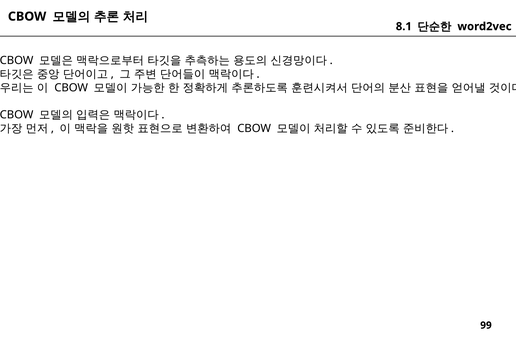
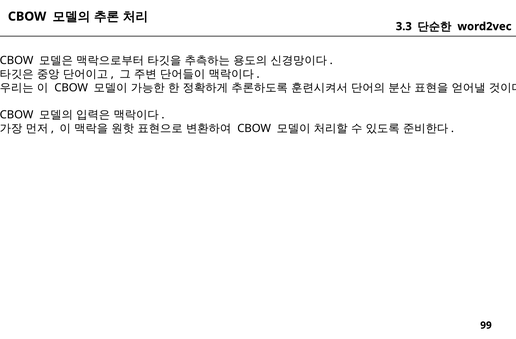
8.1: 8.1 -> 3.3 (404, 26)
